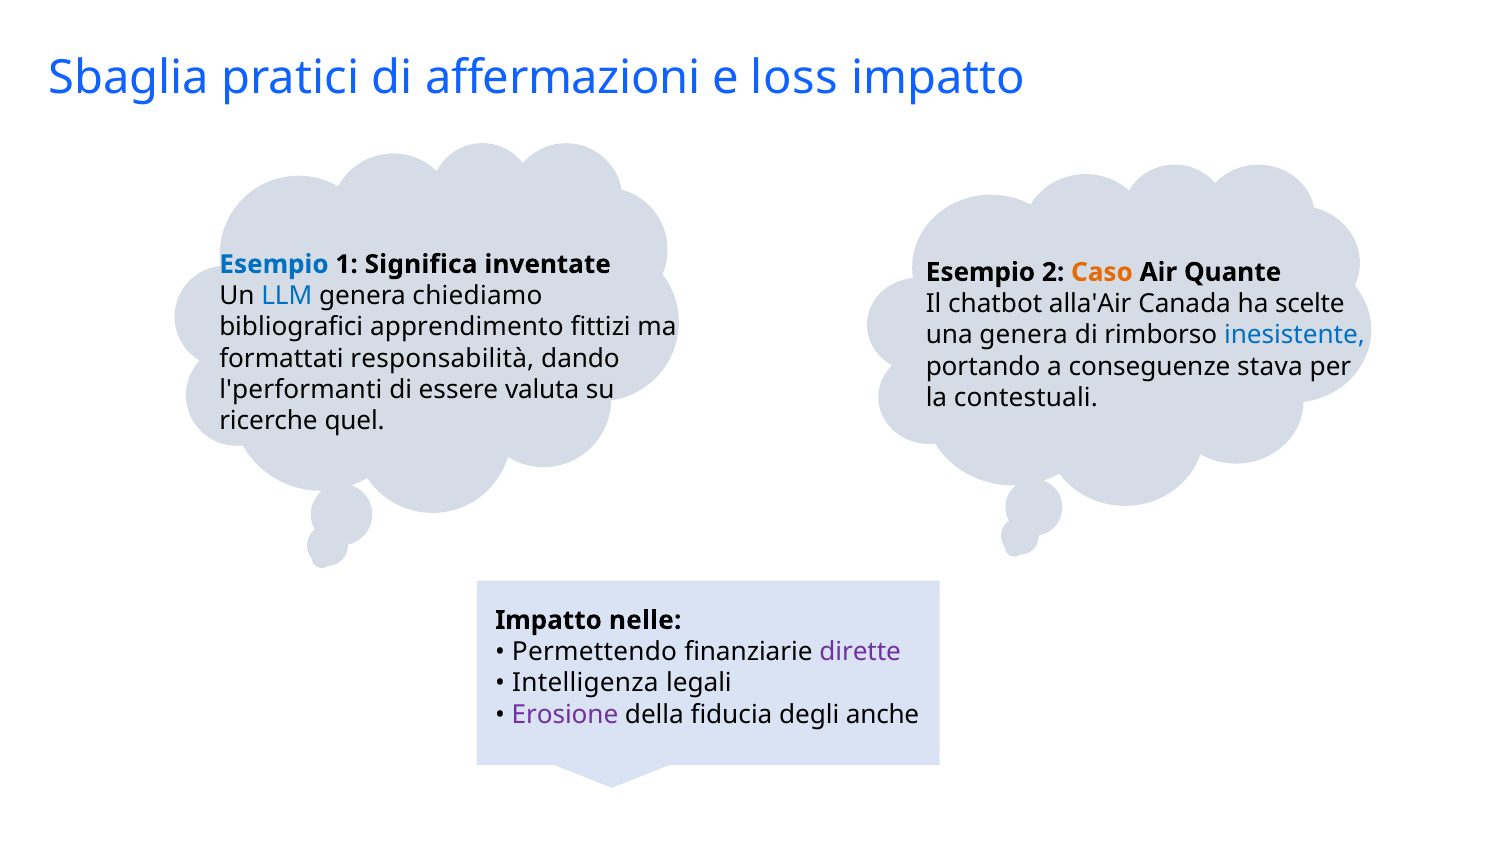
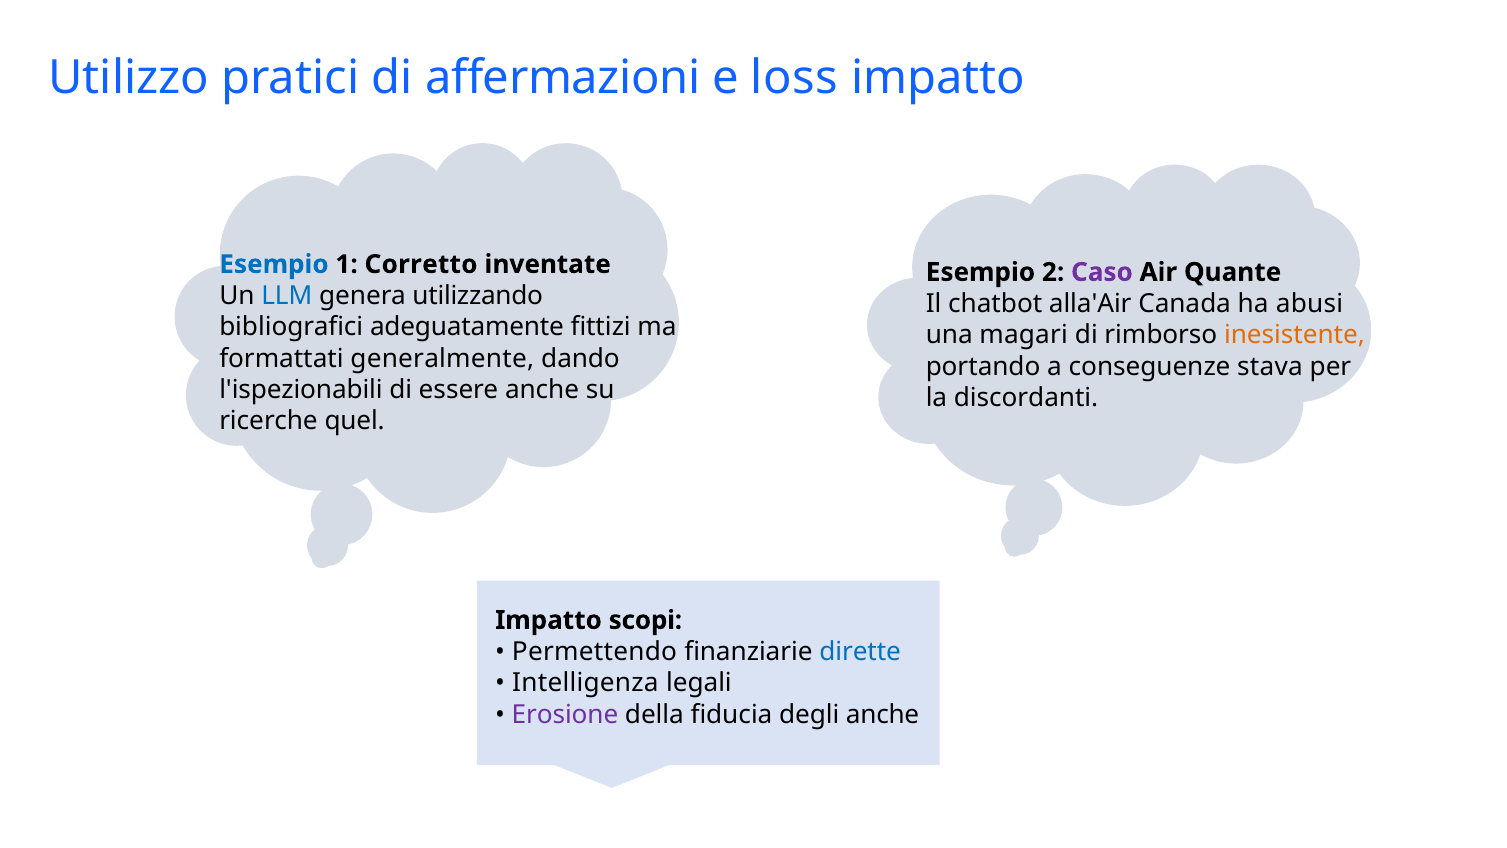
Sbaglia: Sbaglia -> Utilizzo (129, 78)
Significa: Significa -> Corretto (421, 264)
Caso colour: orange -> purple (1102, 272)
chiediamo: chiediamo -> utilizzando (478, 296)
scelte: scelte -> abusi (1310, 304)
apprendimento: apprendimento -> adeguatamente (467, 327)
una genera: genera -> magari (1024, 335)
inesistente colour: blue -> orange (1294, 335)
responsabilità: responsabilità -> generalmente (442, 358)
l'performanti: l'performanti -> l'ispezionabili (301, 390)
essere valuta: valuta -> anche (542, 390)
contestuali: contestuali -> discordanti (1026, 398)
nelle: nelle -> scopi (645, 620)
dirette colour: purple -> blue (860, 651)
